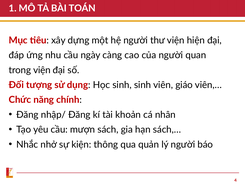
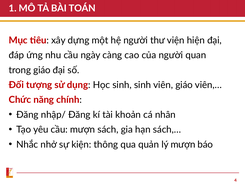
trong viện: viện -> giáo (42, 70)
lý người: người -> mượn (183, 144)
